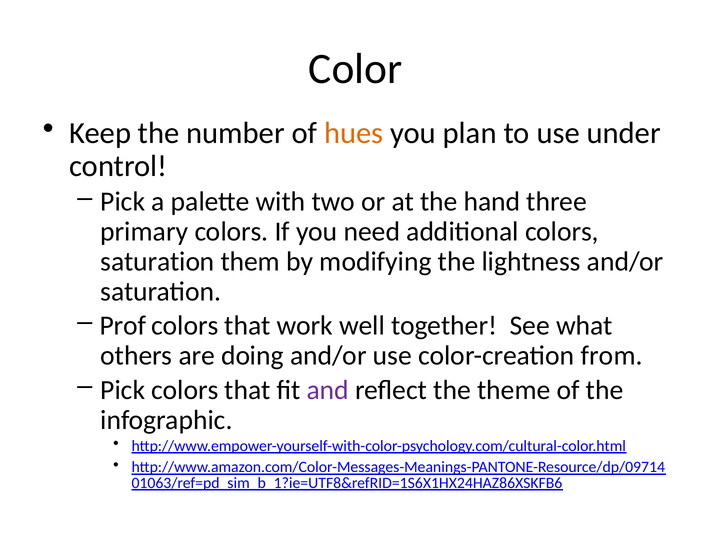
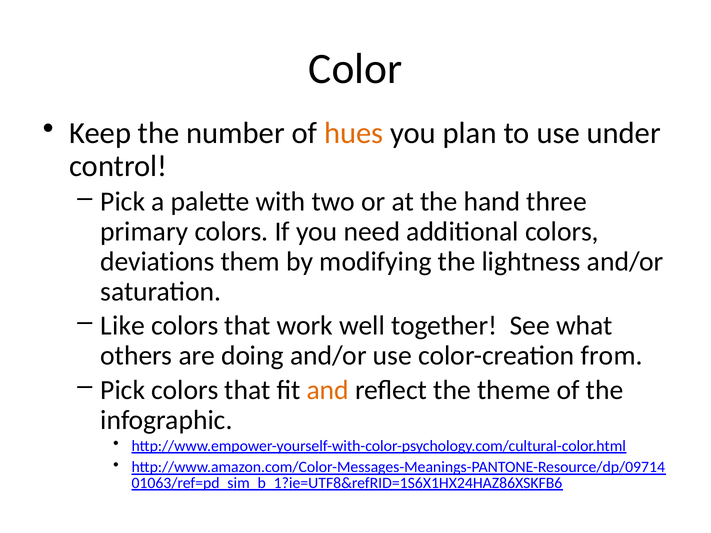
saturation: saturation -> deviations (157, 262)
Prof: Prof -> Like (123, 326)
and colour: purple -> orange (328, 390)
